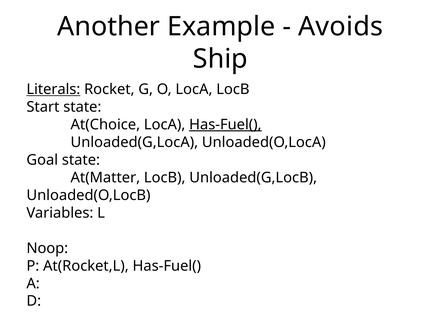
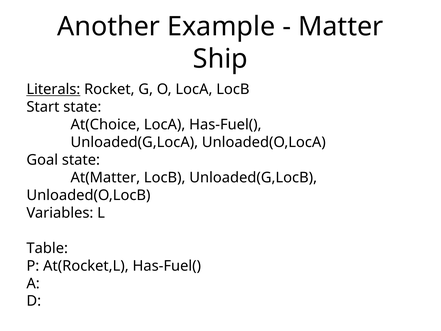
Avoids: Avoids -> Matter (341, 27)
Has-Fuel( underline: present -> none (225, 125)
Noop: Noop -> Table (47, 248)
